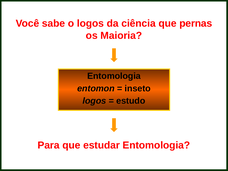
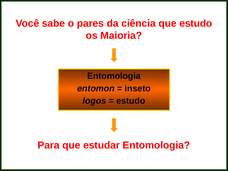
o logos: logos -> pares (90, 23)
que pernas: pernas -> estudo (196, 23)
